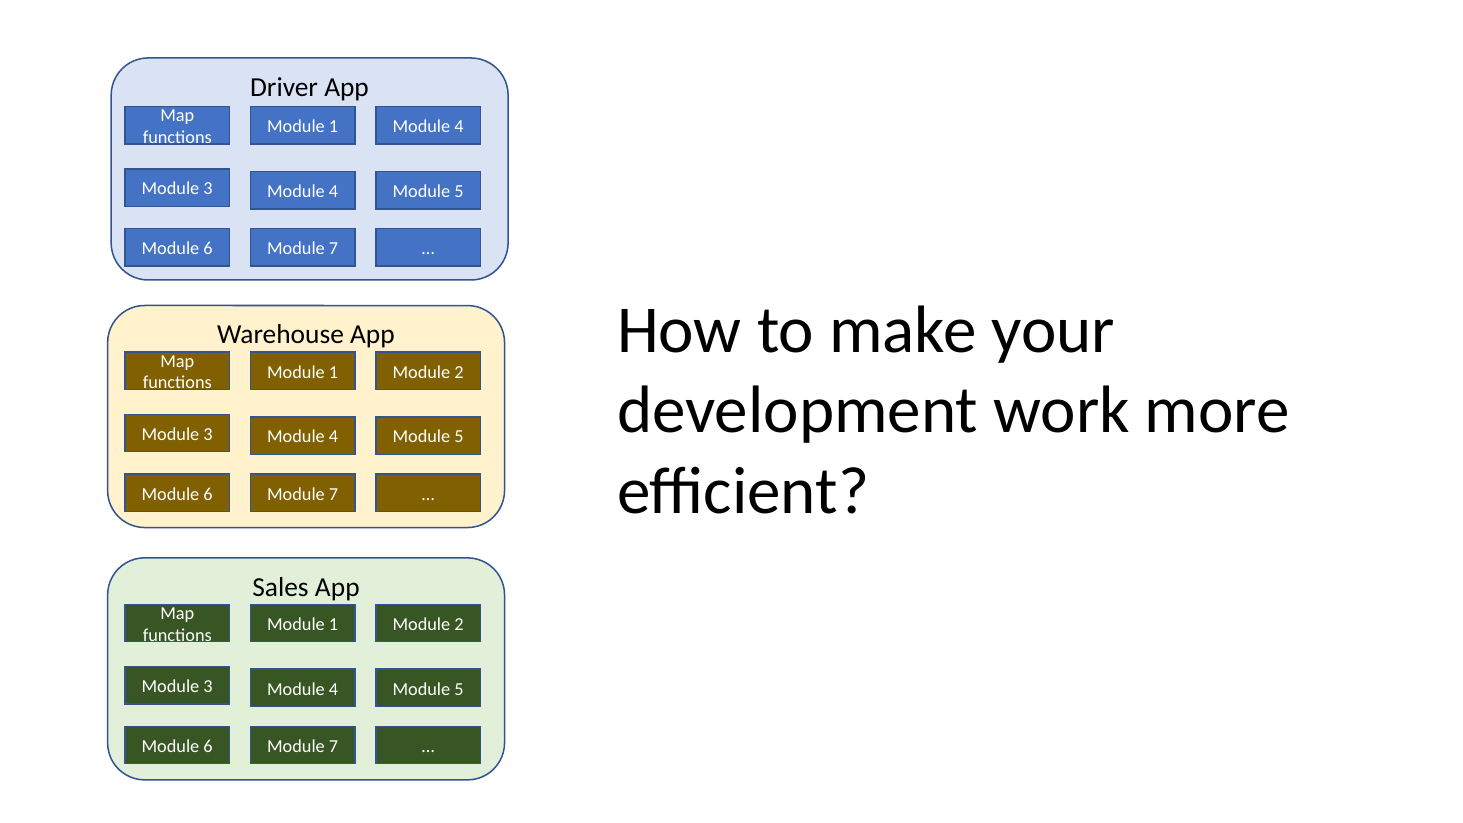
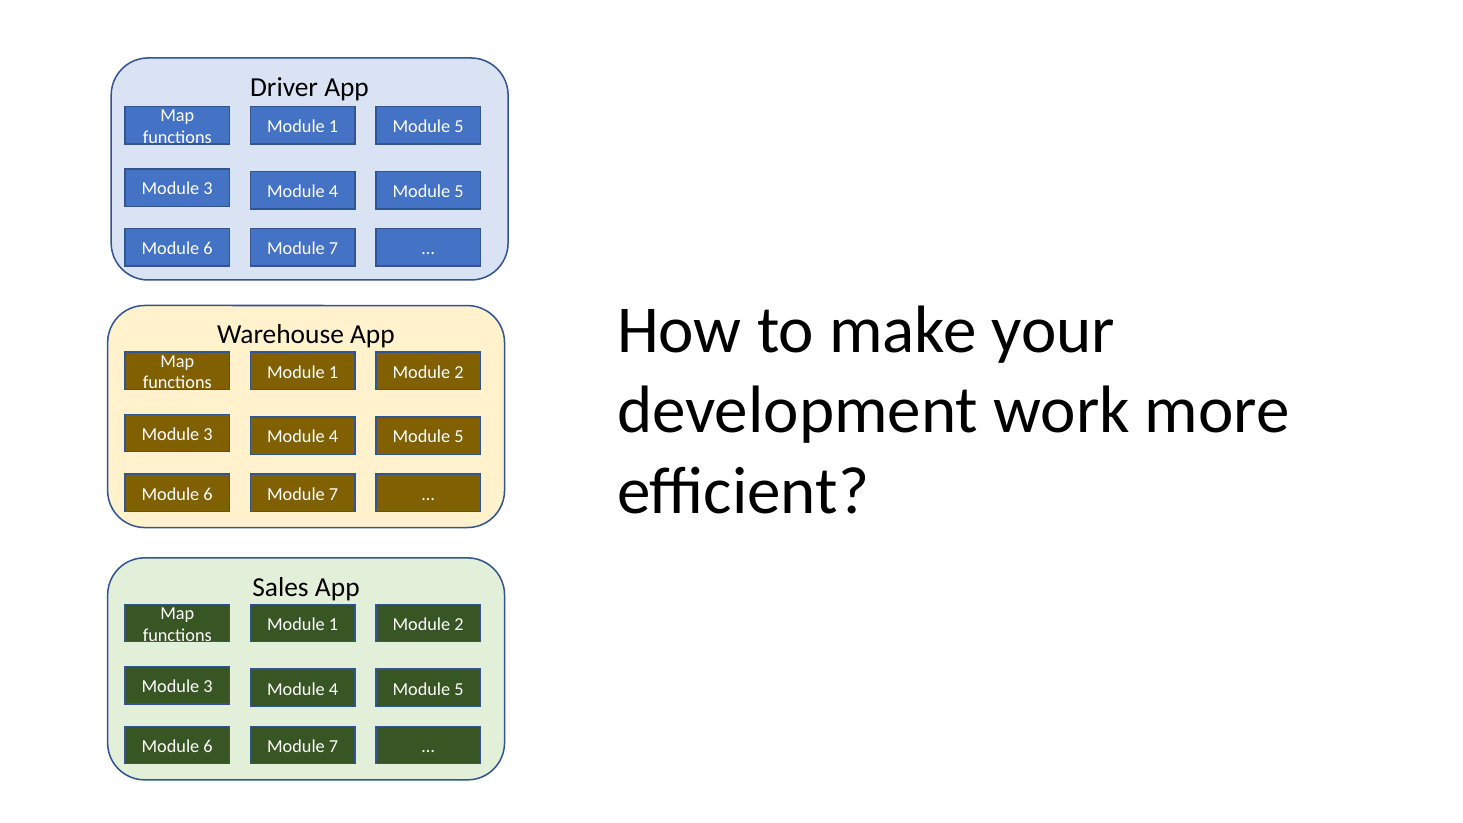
1 Module 4: 4 -> 5 (459, 127)
